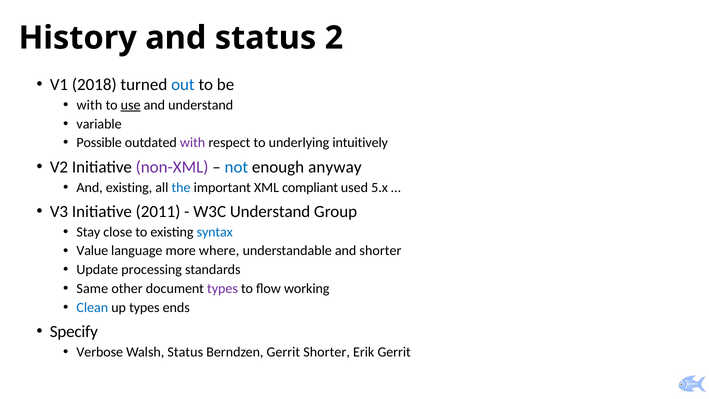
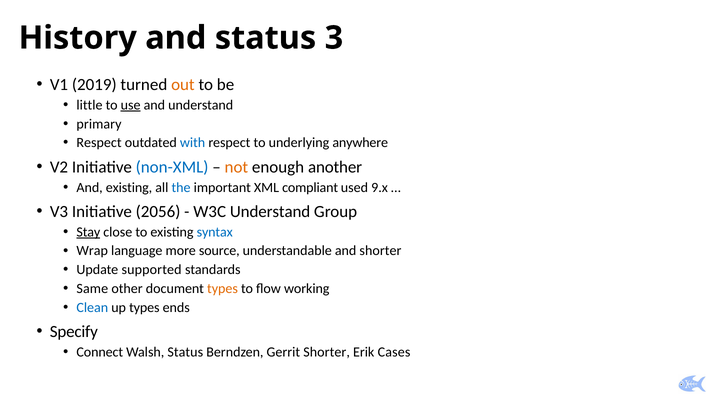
2: 2 -> 3 (334, 38)
2018: 2018 -> 2019 (94, 85)
out colour: blue -> orange (183, 85)
with: with -> little (89, 105)
variable: variable -> primary (99, 124)
Possible: Possible -> Respect (99, 143)
with colour: purple -> blue (193, 143)
intuitively: intuitively -> anywhere (360, 143)
non-XML colour: purple -> blue (172, 167)
not colour: blue -> orange (236, 167)
anyway: anyway -> another (335, 167)
5.x: 5.x -> 9.x (380, 187)
2011: 2011 -> 2056 (158, 211)
Stay underline: none -> present (88, 232)
Value: Value -> Wrap (92, 251)
where: where -> source (219, 251)
processing: processing -> supported (152, 270)
types colour: purple -> orange (222, 288)
Verbose: Verbose -> Connect (100, 352)
Erik Gerrit: Gerrit -> Cases (394, 352)
